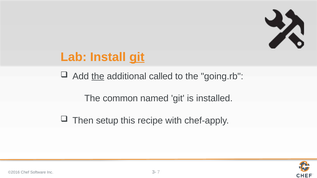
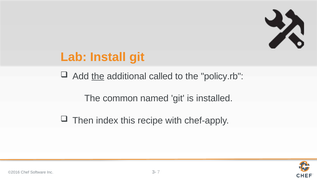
git underline: present -> none (137, 57)
going.rb: going.rb -> policy.rb (222, 76)
setup: setup -> index (107, 121)
